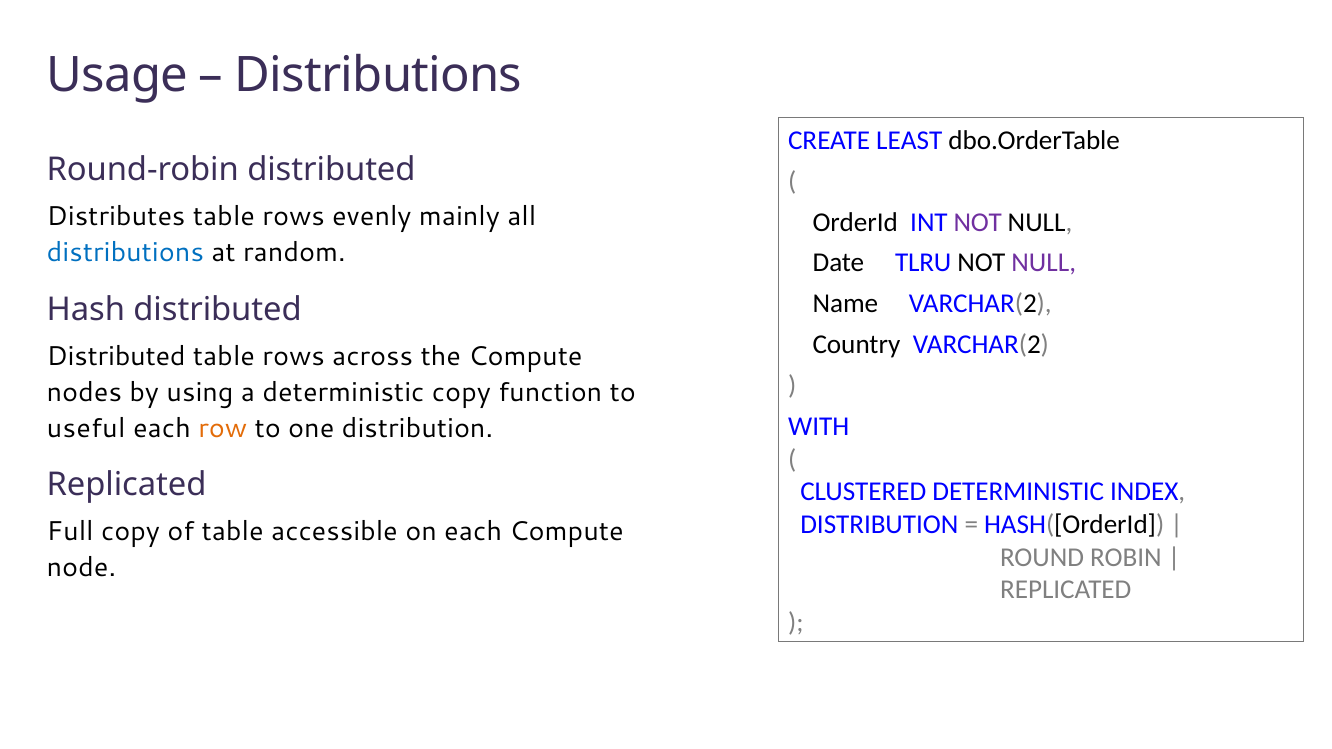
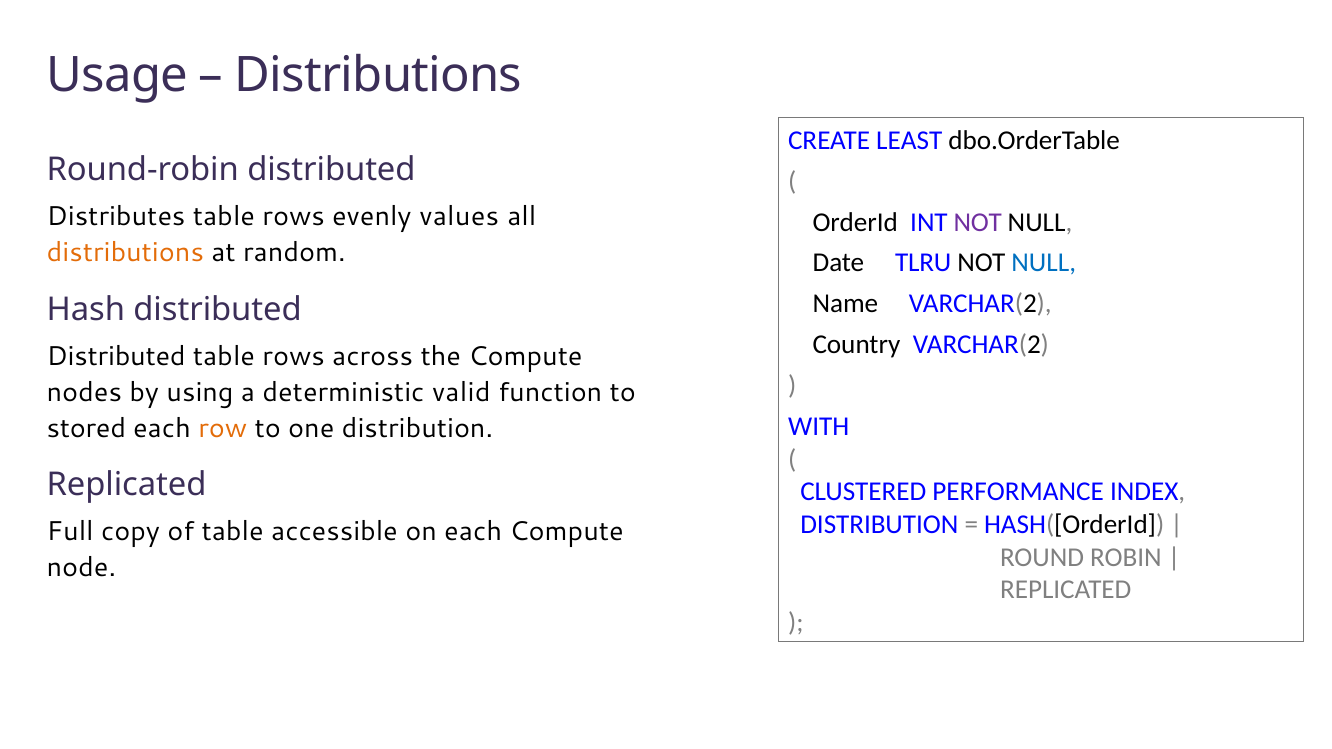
mainly: mainly -> values (459, 217)
distributions colour: blue -> orange (125, 253)
NULL colour: purple -> blue (1044, 263)
deterministic copy: copy -> valid (461, 392)
useful: useful -> stored (86, 428)
CLUSTERED DETERMINISTIC: DETERMINISTIC -> PERFORMANCE (1018, 492)
